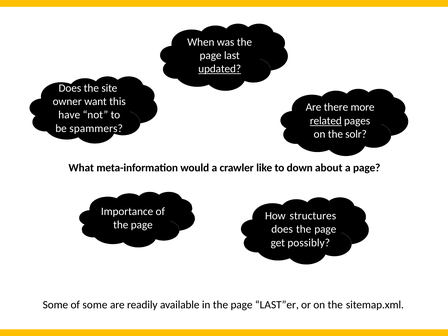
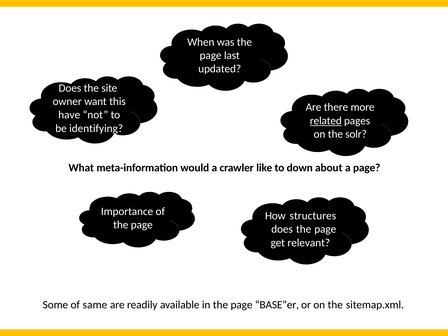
updated underline: present -> none (220, 69)
spammers: spammers -> identifying (96, 128)
possibly: possibly -> relevant (309, 243)
of some: some -> same (95, 305)
LAST”er: LAST”er -> BASE”er (277, 305)
